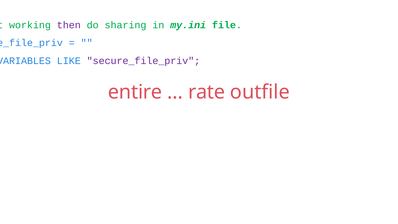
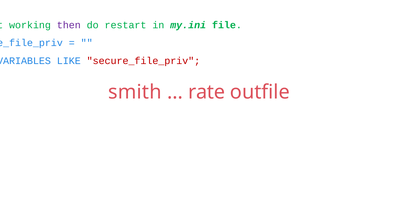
sharing: sharing -> restart (126, 25)
secure_file_priv colour: purple -> red (143, 61)
entire: entire -> smith (135, 92)
